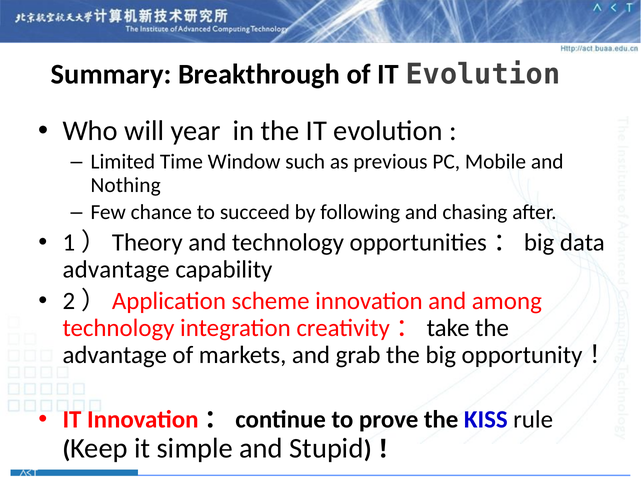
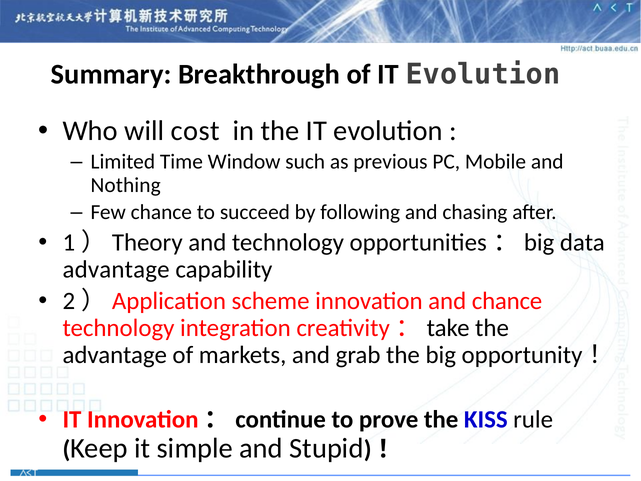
year: year -> cost (195, 131)
and among: among -> chance (507, 301)
